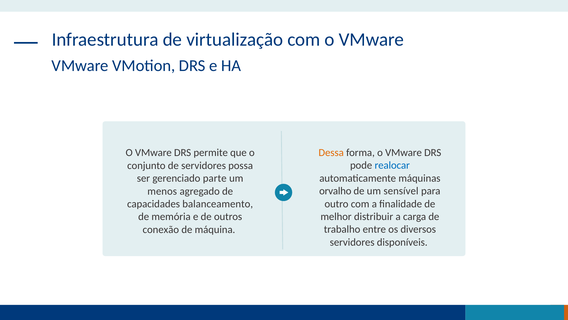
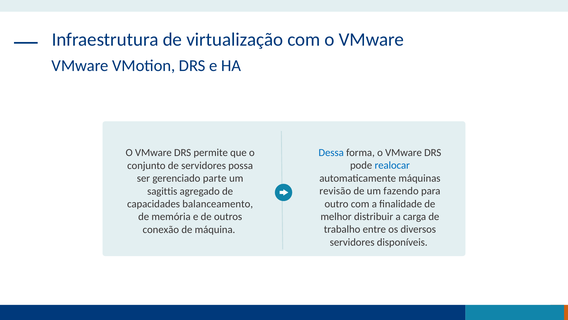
Dessa colour: orange -> blue (331, 152)
orvalho: orvalho -> revisão (335, 191)
sensível: sensível -> fazendo (401, 191)
menos: menos -> sagittis (162, 191)
